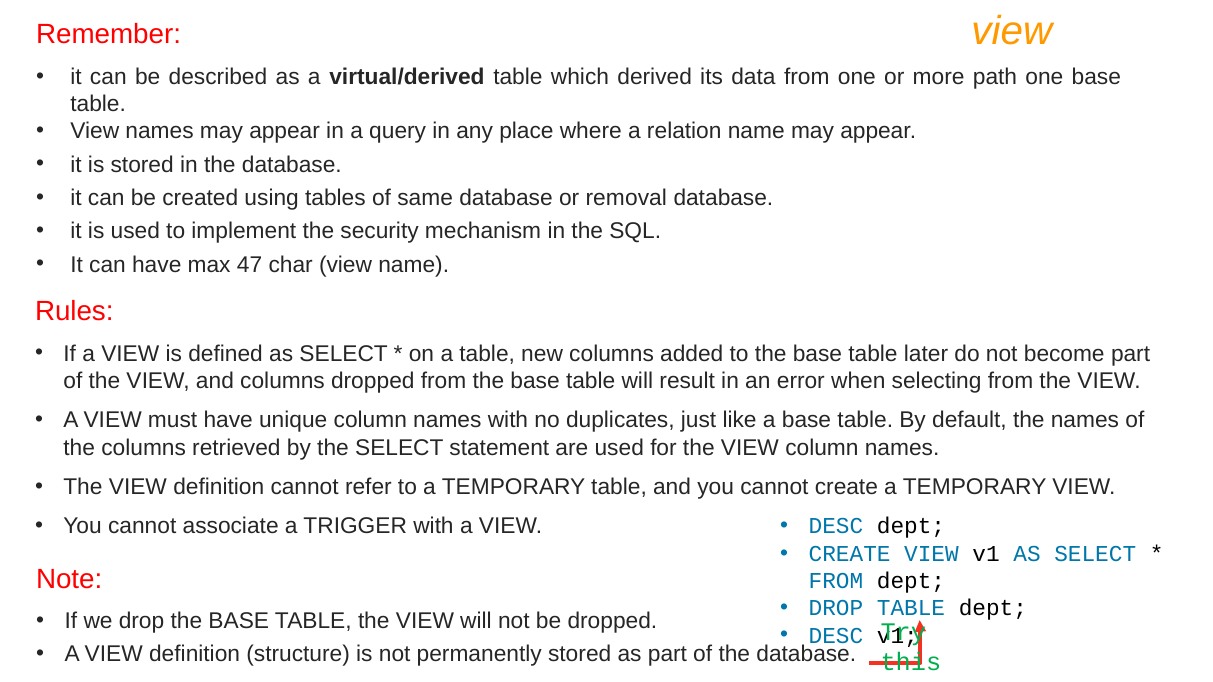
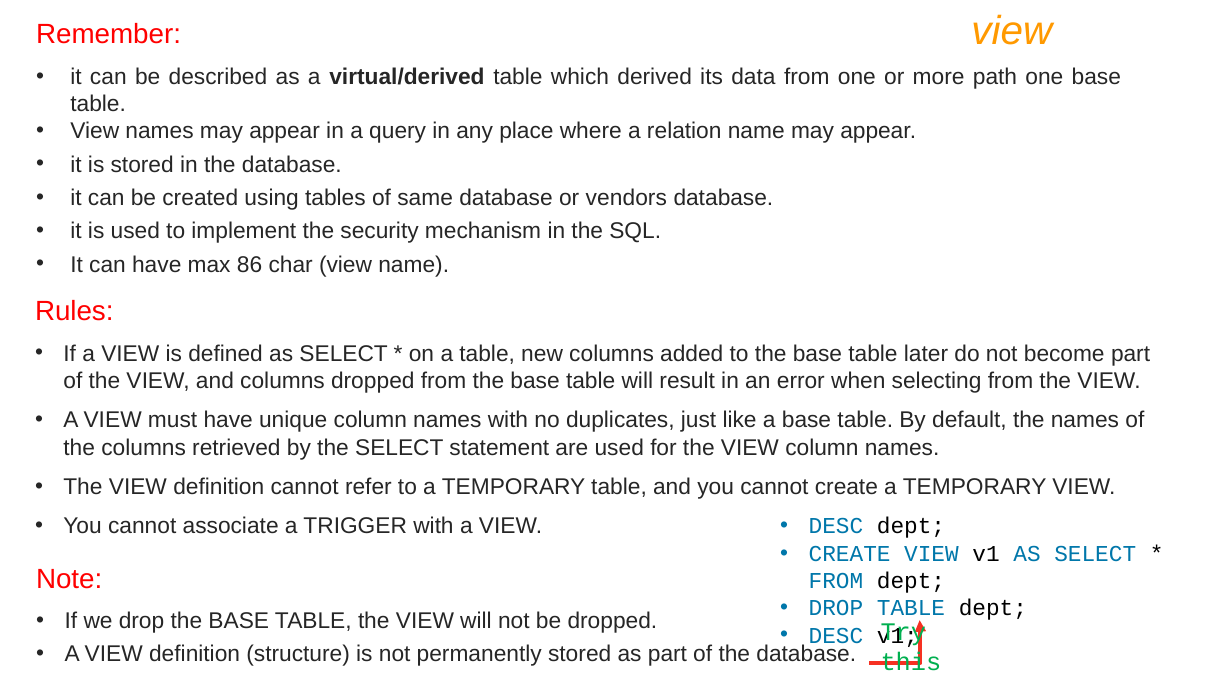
removal: removal -> vendors (626, 198)
47: 47 -> 86 (250, 265)
